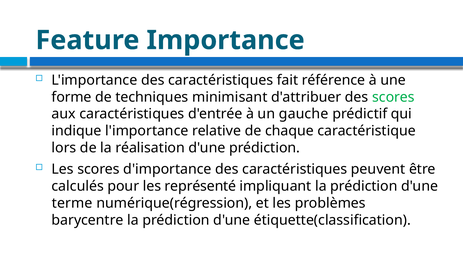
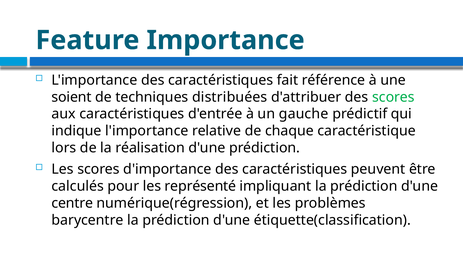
forme: forme -> soient (72, 97)
minimisant: minimisant -> distribuées (230, 97)
terme: terme -> centre (72, 204)
